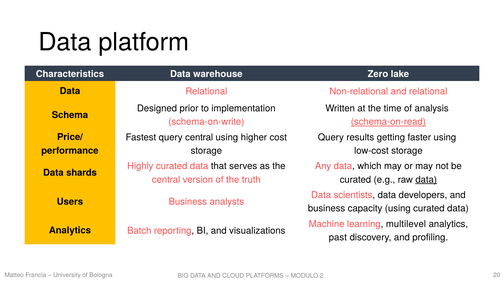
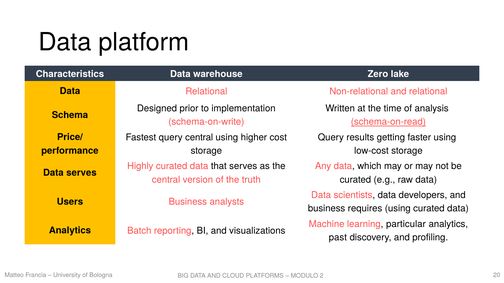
Data shards: shards -> serves (81, 173)
data underline: present -> none (426, 180)
capacity: capacity -> requires (365, 209)
multilevel: multilevel -> particular (406, 224)
